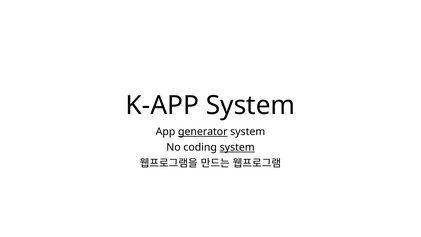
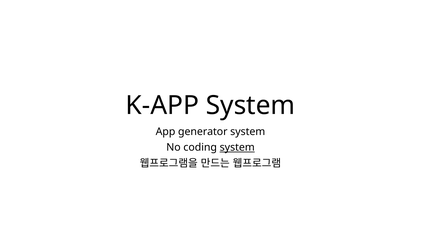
generator underline: present -> none (203, 132)
